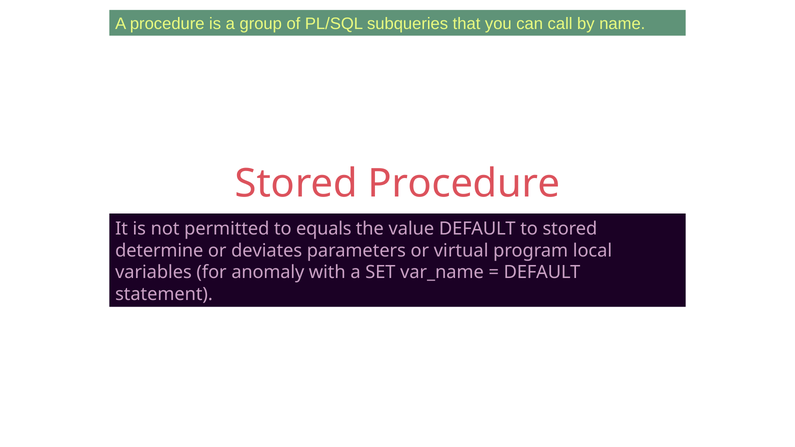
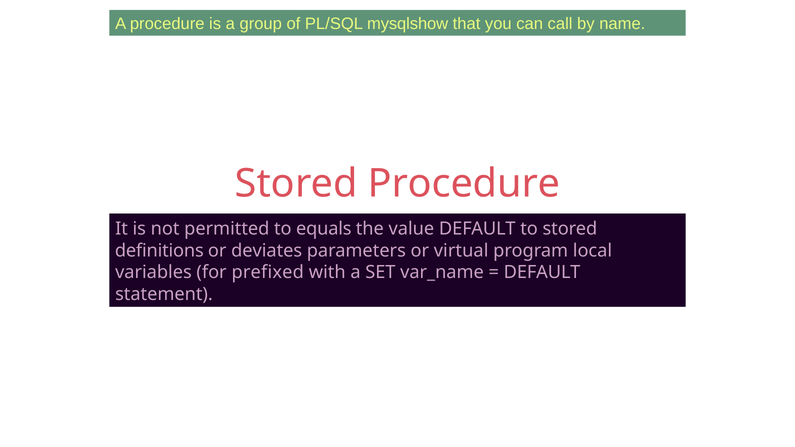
subqueries: subqueries -> mysqlshow (408, 24)
determine: determine -> definitions (159, 251)
anomaly: anomaly -> prefixed (268, 272)
